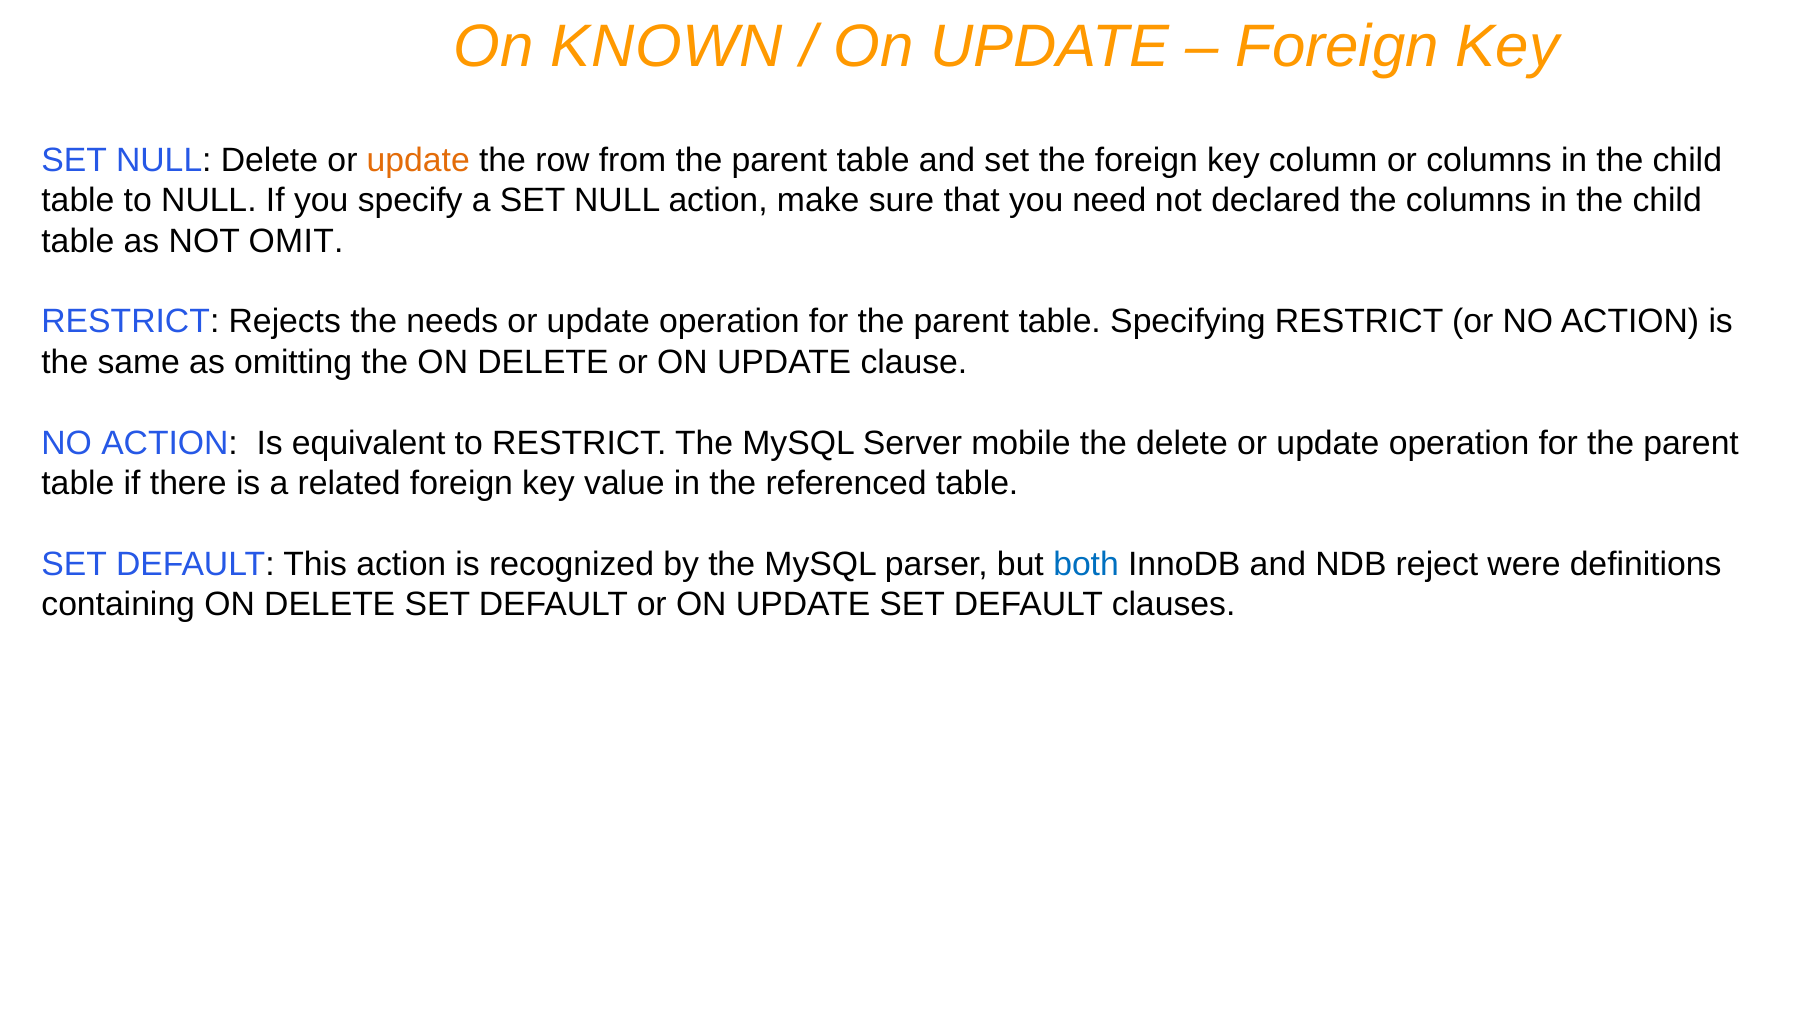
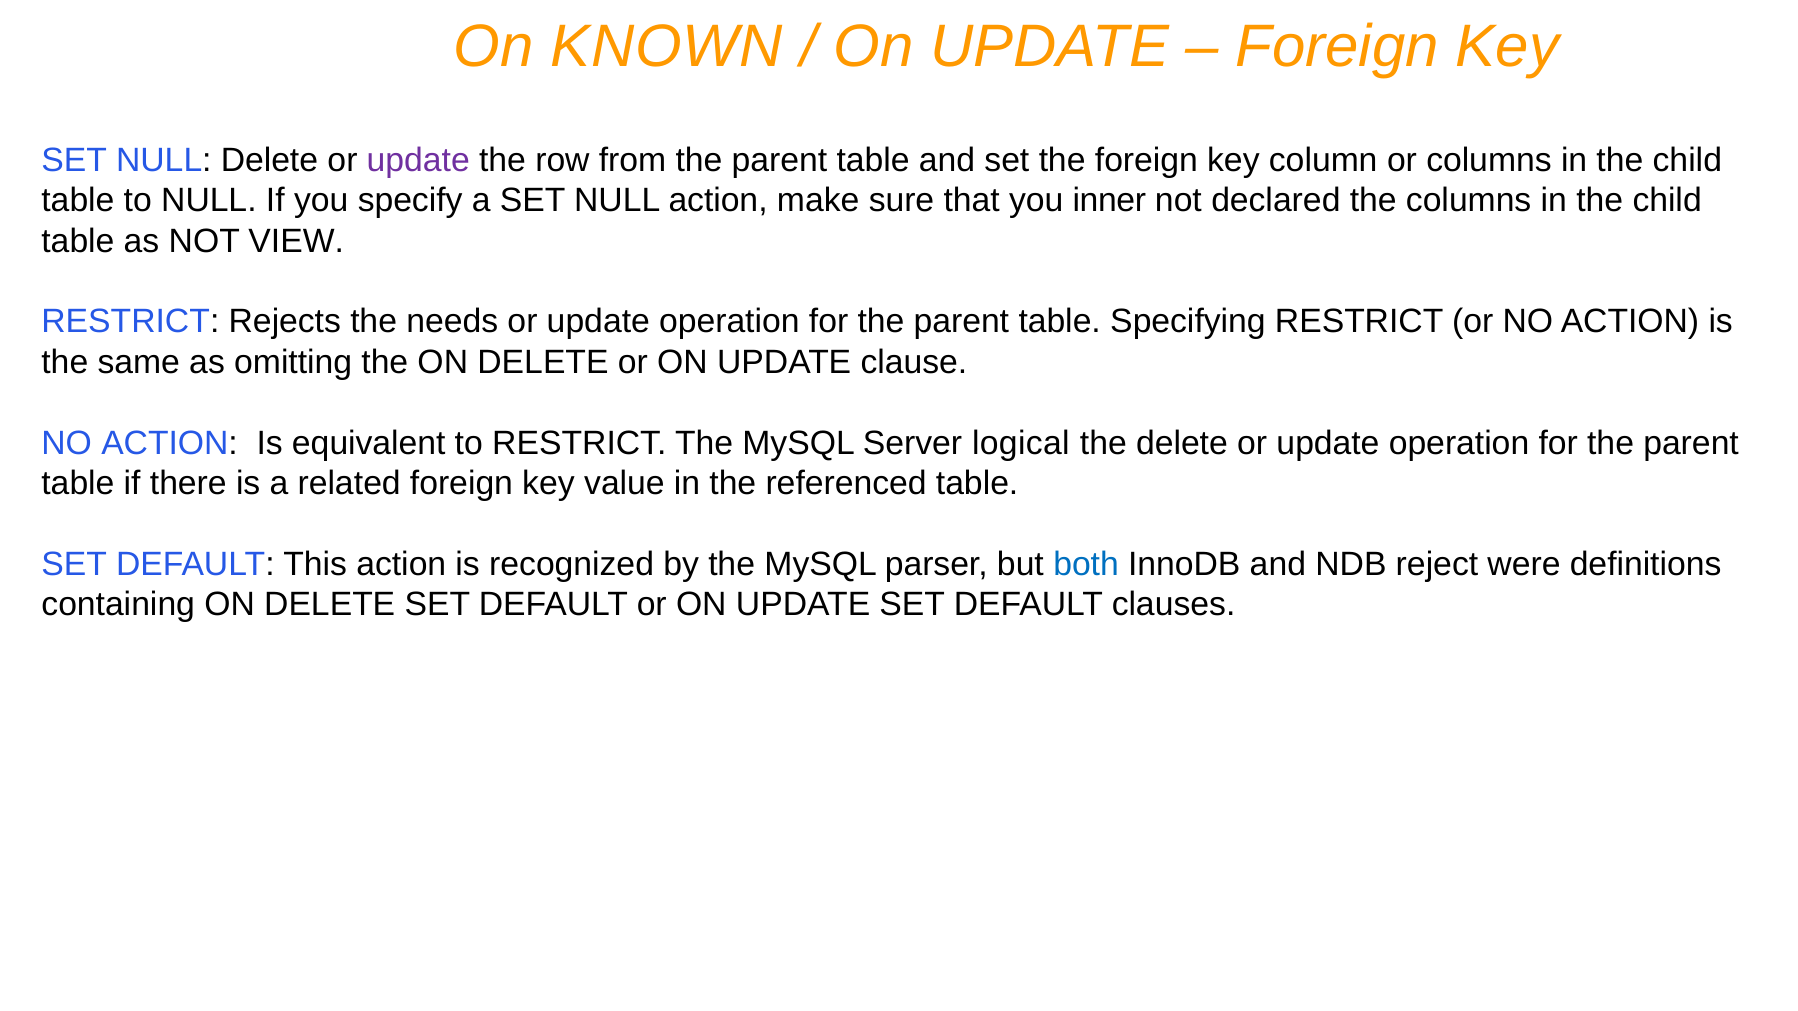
update colour: orange -> purple (418, 160)
need: need -> inner (1109, 201)
OMIT: OMIT -> VIEW (296, 241)
mobile: mobile -> logical (1021, 443)
